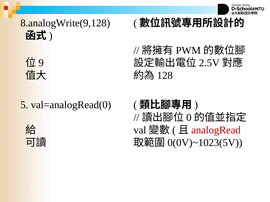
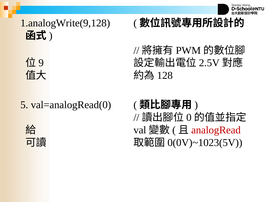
8.analogWrite(9,128: 8.analogWrite(9,128 -> 1.analogWrite(9,128 (65, 23)
